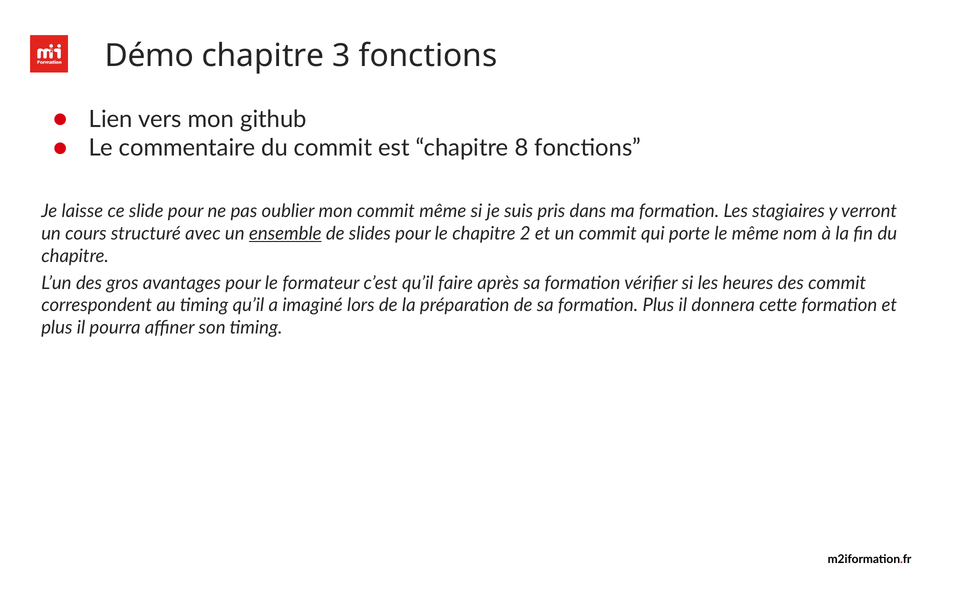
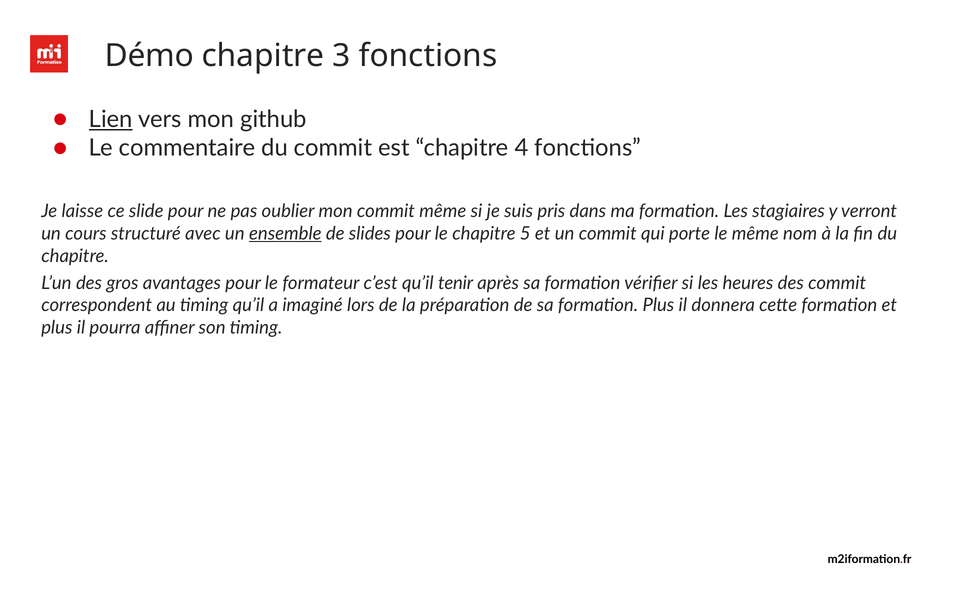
Lien underline: none -> present (111, 119)
8: 8 -> 4 (521, 148)
2: 2 -> 5 (525, 233)
faire: faire -> tenir (456, 283)
